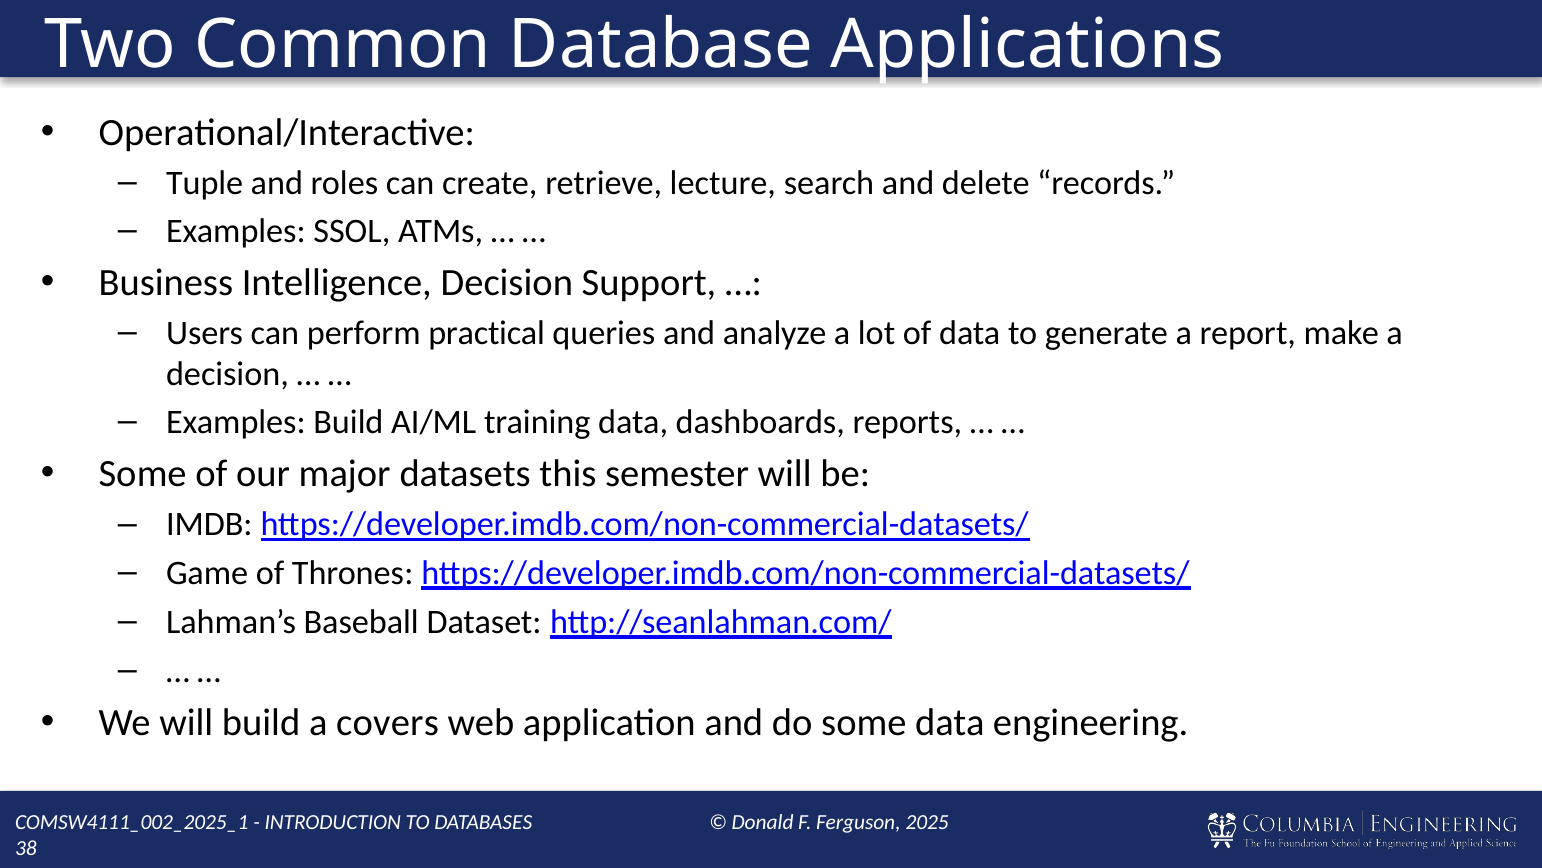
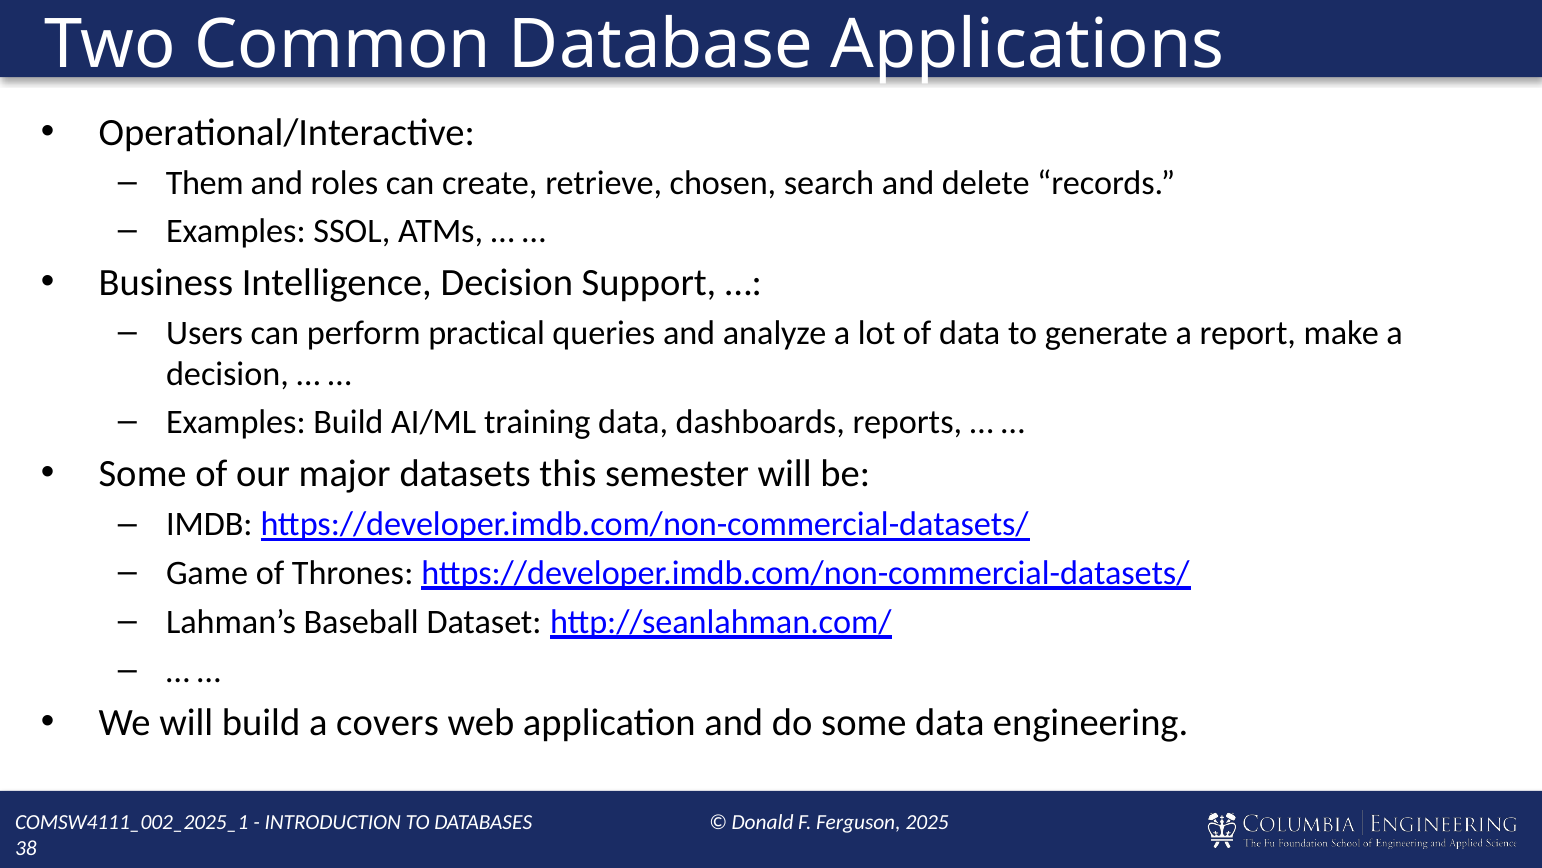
Tuple: Tuple -> Them (205, 183)
lecture: lecture -> chosen (723, 183)
